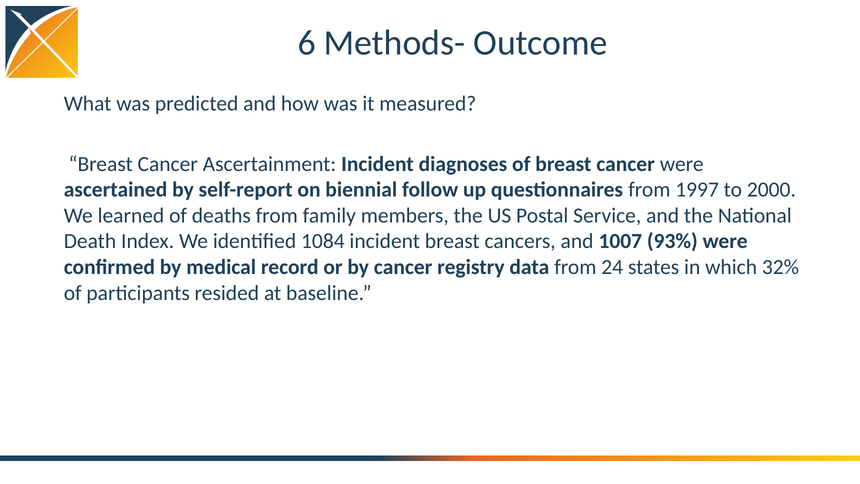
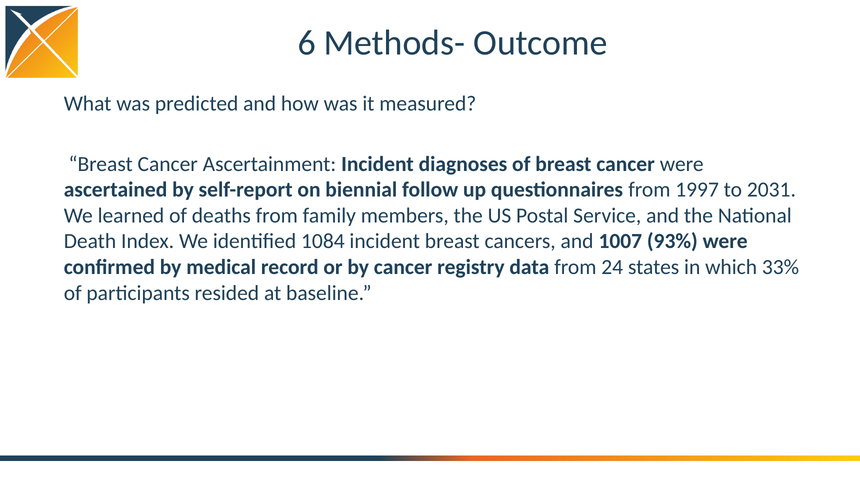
2000: 2000 -> 2031 (771, 190)
32%: 32% -> 33% (781, 267)
